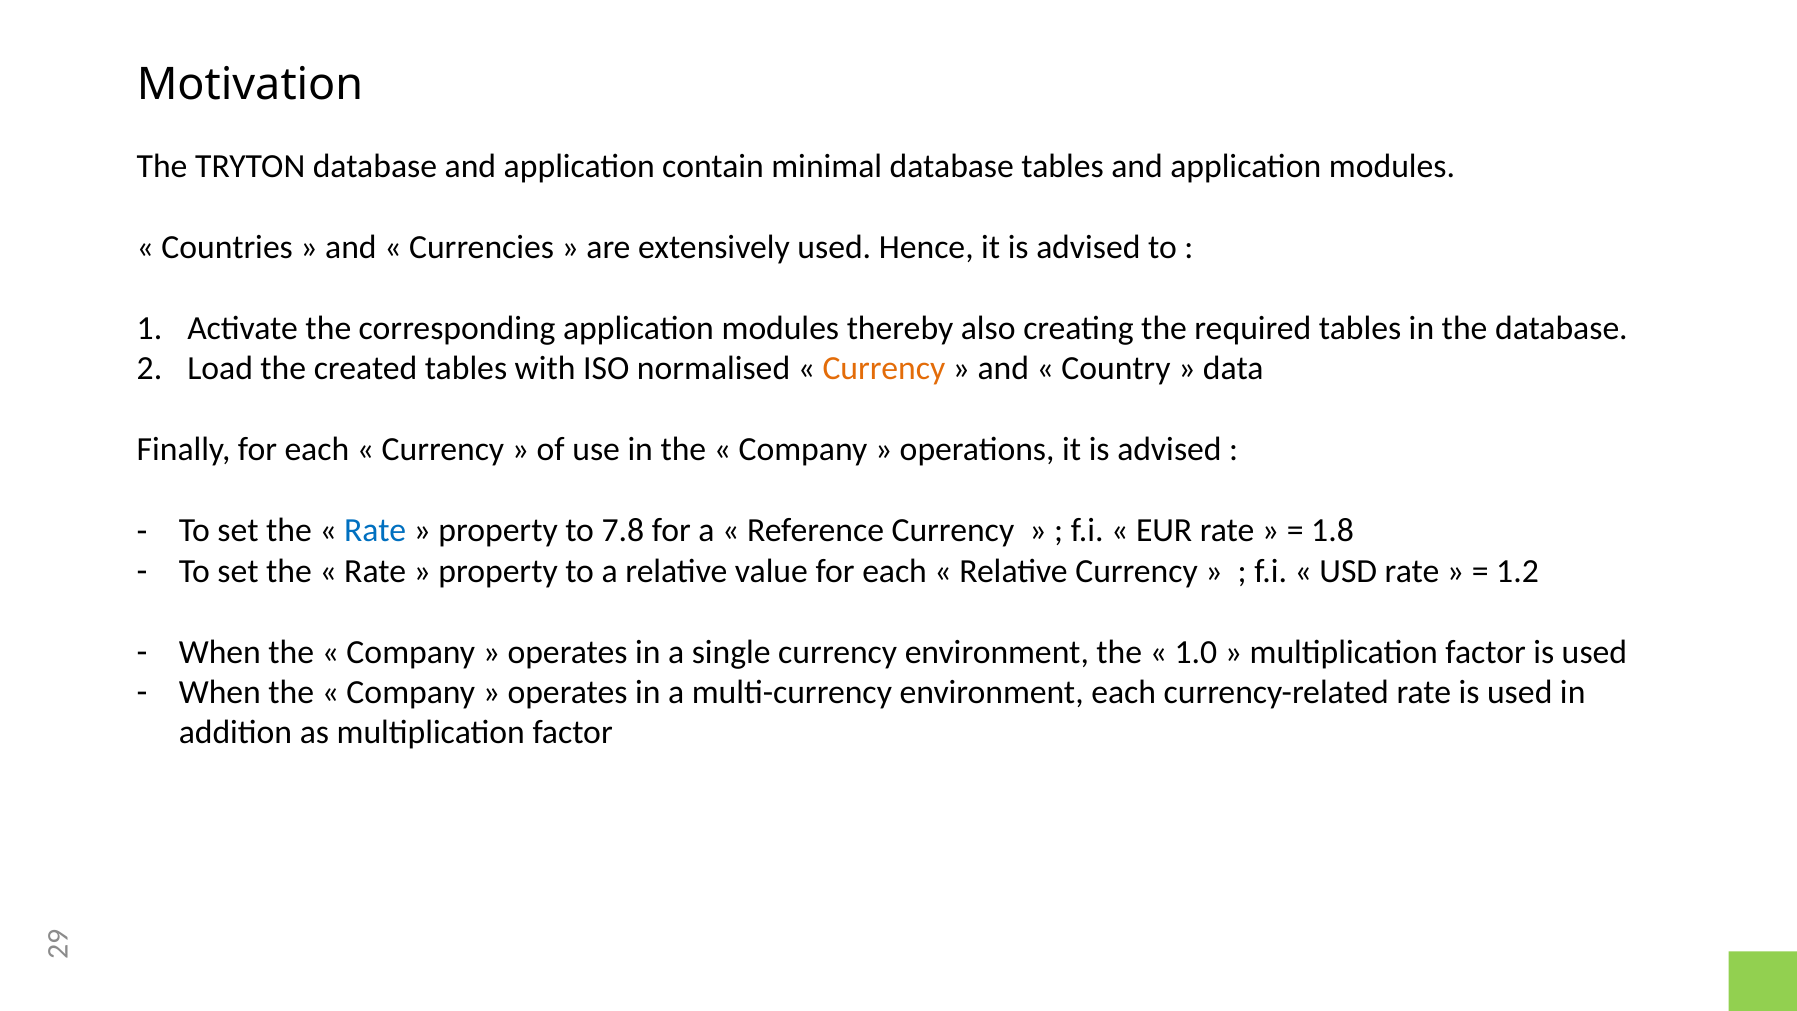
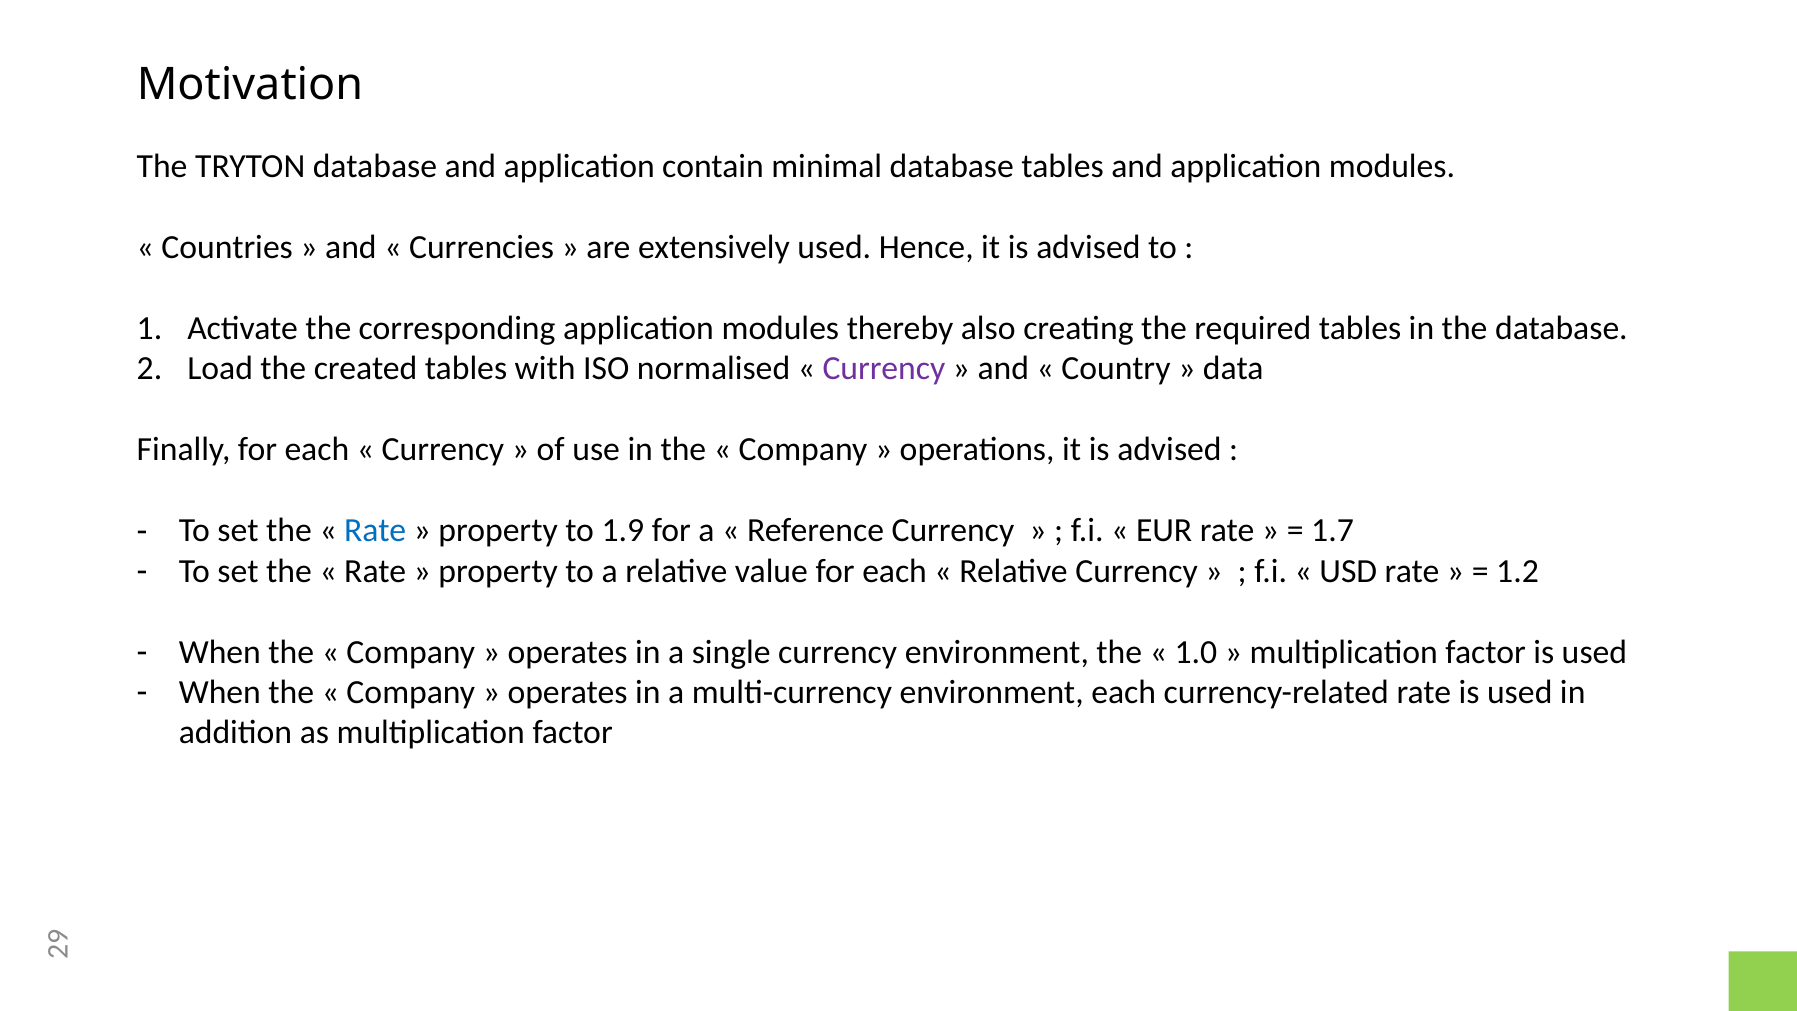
Currency colour: orange -> purple (884, 369)
7.8: 7.8 -> 1.9 (623, 530)
1.8: 1.8 -> 1.7 (1333, 530)
